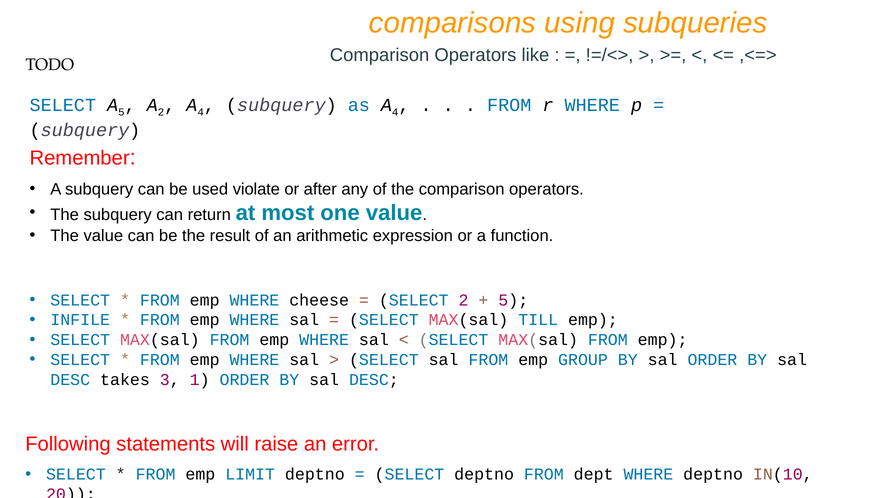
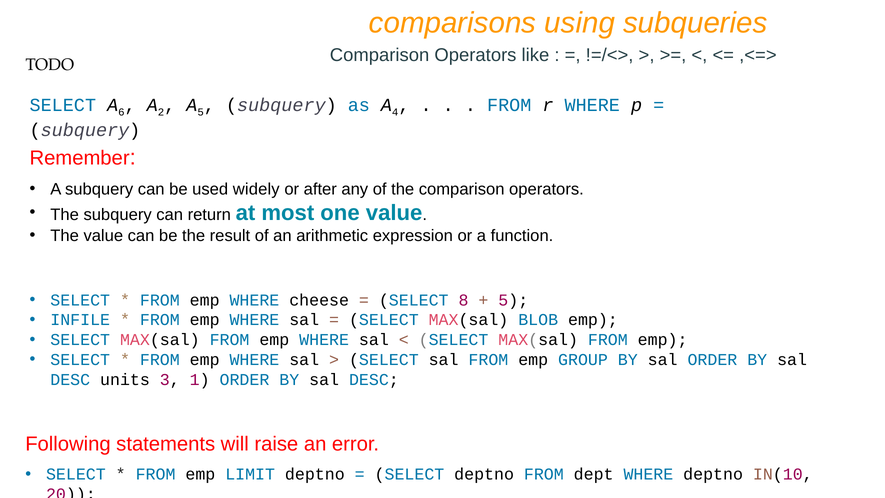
A 5: 5 -> 6 (121, 112)
4: 4 -> 5 (201, 112)
violate: violate -> widely (256, 189)
SELECT 2: 2 -> 8 (464, 300)
TILL: TILL -> BLOB (538, 320)
takes: takes -> units (125, 380)
